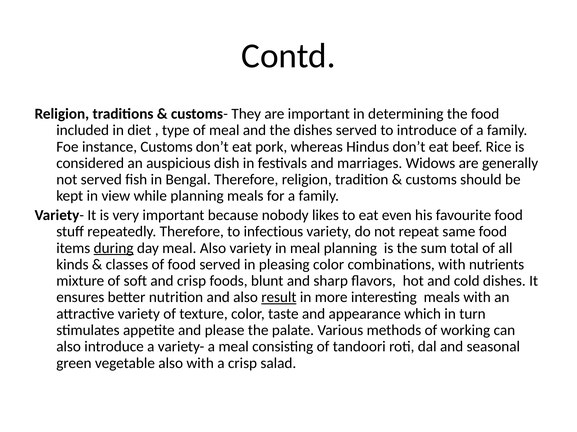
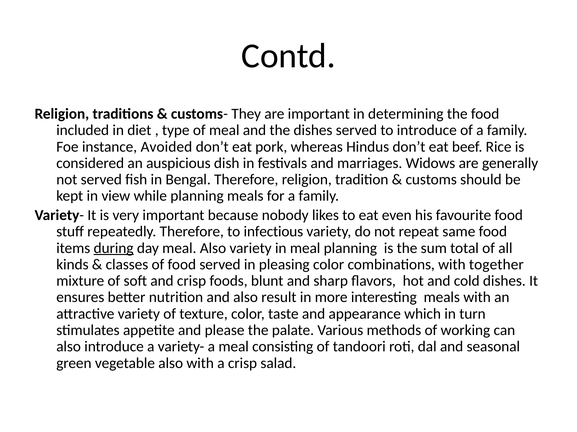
instance Customs: Customs -> Avoided (166, 147)
nutrients: nutrients -> together (496, 265)
result underline: present -> none (279, 298)
